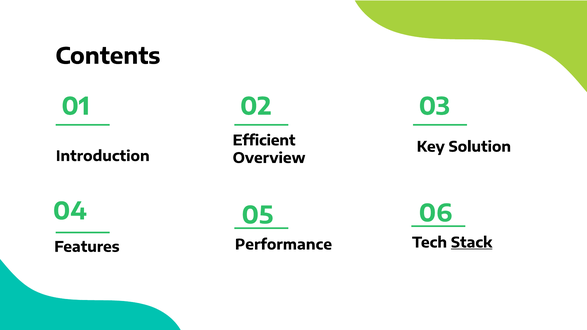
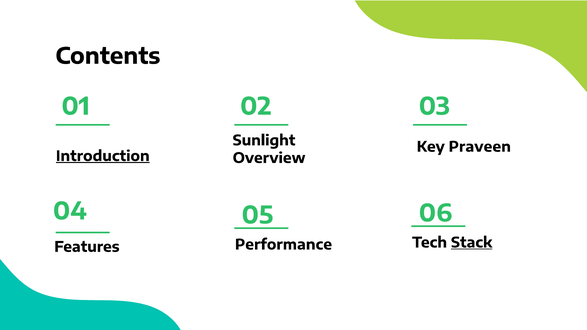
Efficient: Efficient -> Sunlight (264, 141)
Solution: Solution -> Praveen (480, 147)
Introduction underline: none -> present (103, 156)
